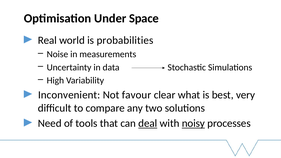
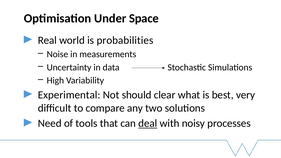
Inconvenient: Inconvenient -> Experimental (69, 95)
favour: favour -> should (137, 95)
noisy underline: present -> none (193, 123)
